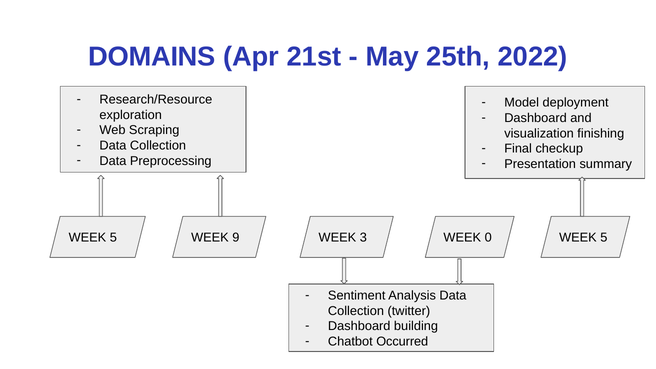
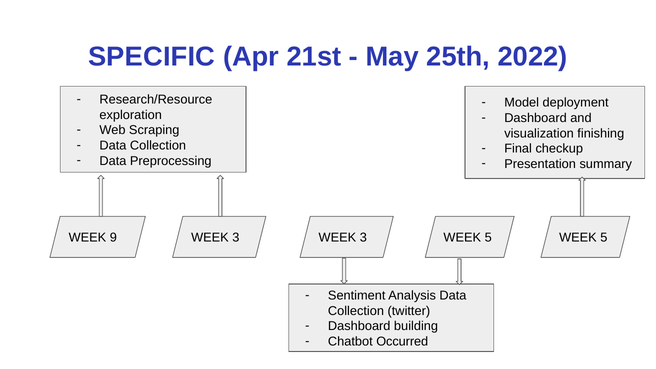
DOMAINS: DOMAINS -> SPECIFIC (152, 57)
5: 5 -> 9 (113, 238)
9: 9 -> 3 (236, 238)
3 WEEK 0: 0 -> 5 (488, 238)
